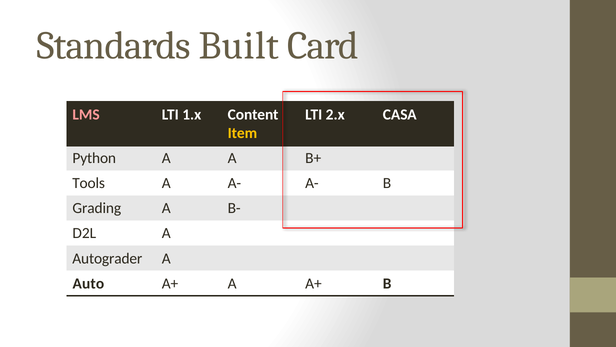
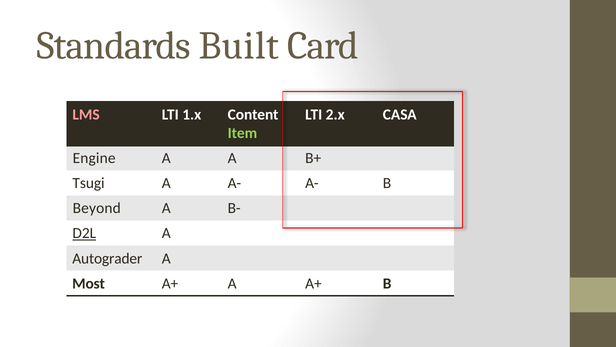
Item colour: yellow -> light green (242, 133)
Python: Python -> Engine (94, 158)
Tools: Tools -> Tsugi (89, 183)
Grading: Grading -> Beyond (97, 208)
D2L underline: none -> present (84, 233)
Auto: Auto -> Most (89, 283)
